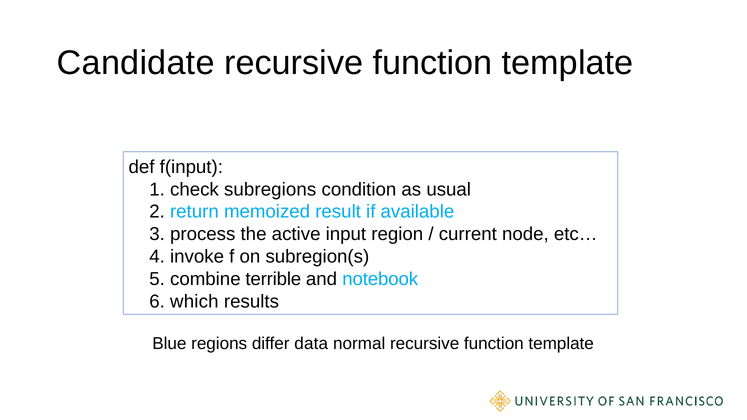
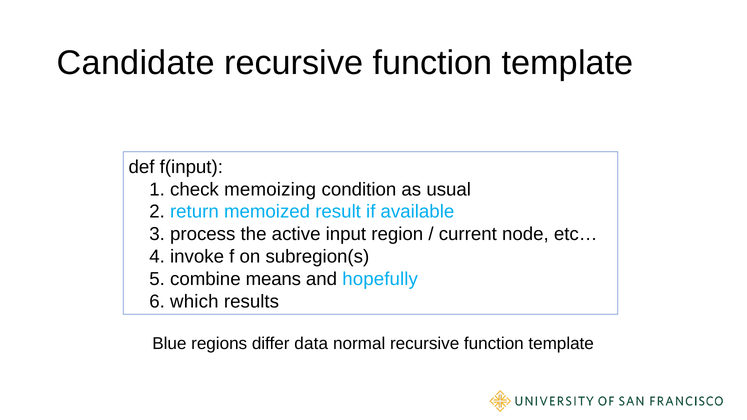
subregions: subregions -> memoizing (270, 189)
terrible: terrible -> means (273, 279)
notebook: notebook -> hopefully (380, 279)
